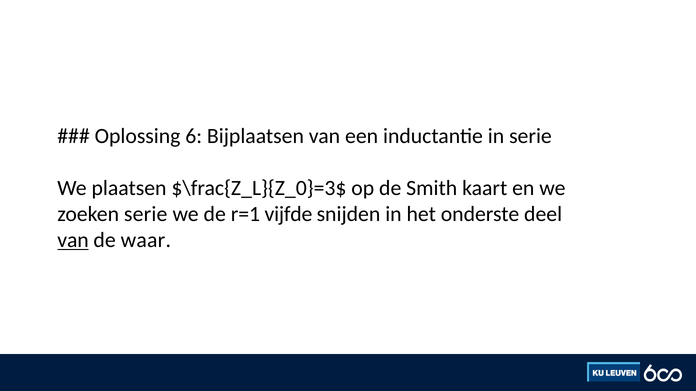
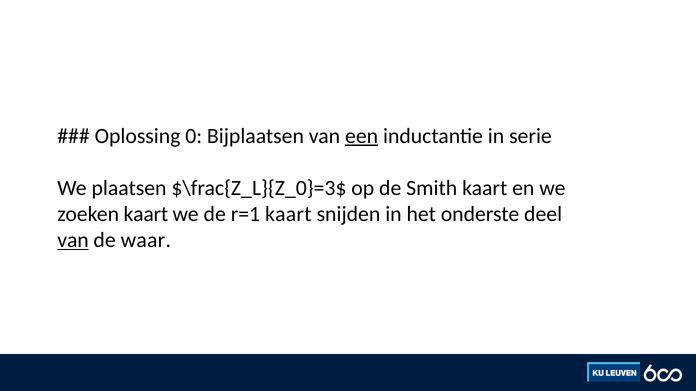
6: 6 -> 0 (194, 136)
een underline: none -> present (362, 136)
zoeken serie: serie -> kaart (146, 214)
r=1 vijfde: vijfde -> kaart (288, 214)
